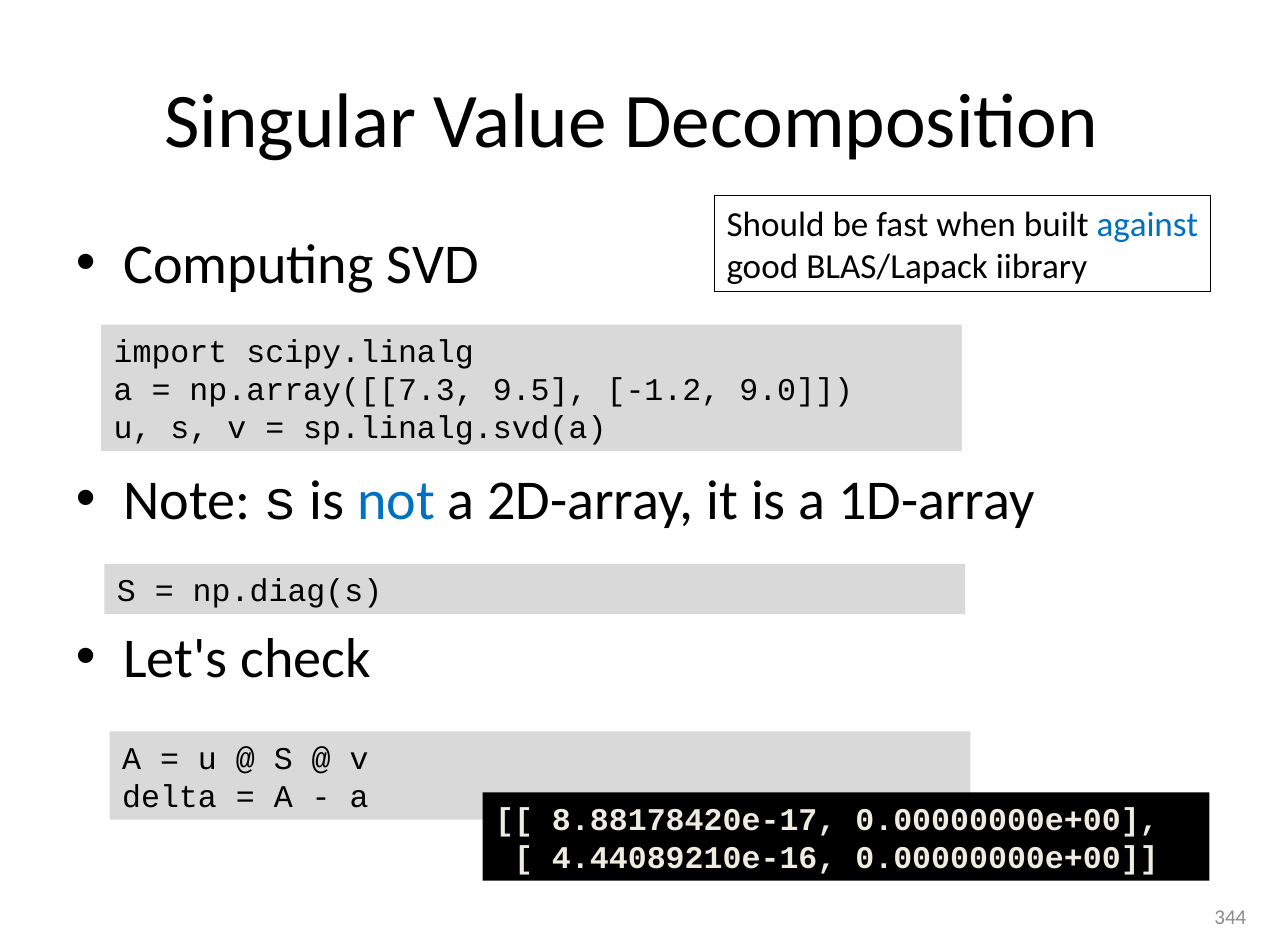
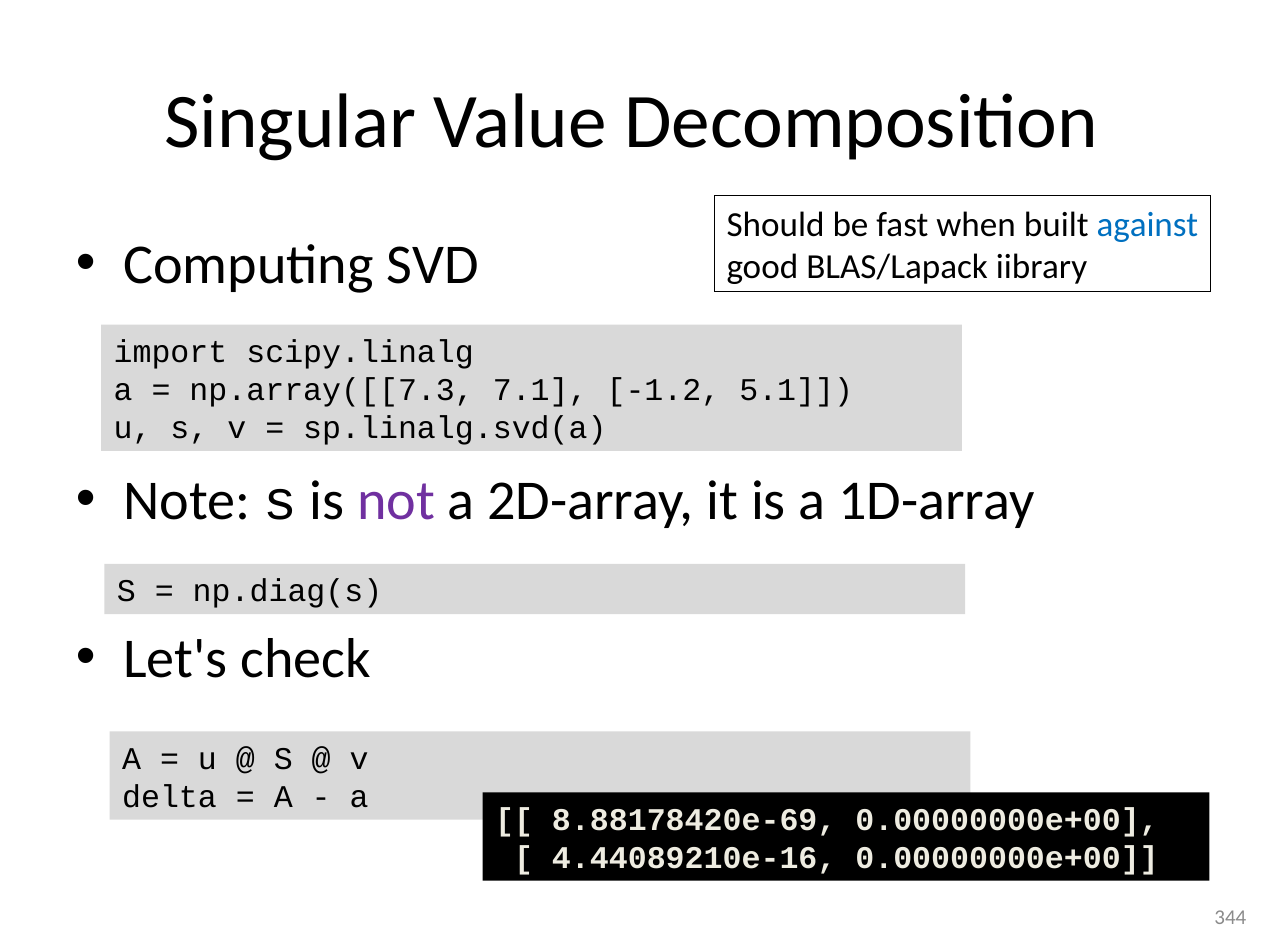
9.5: 9.5 -> 7.1 (540, 390)
9.0: 9.0 -> 5.1 (796, 390)
not colour: blue -> purple (396, 501)
8.88178420e-17: 8.88178420e-17 -> 8.88178420e-69 (694, 820)
